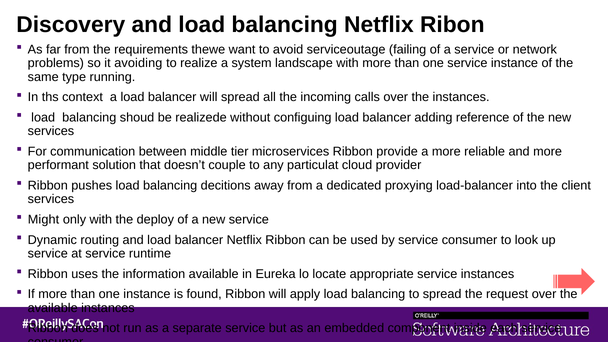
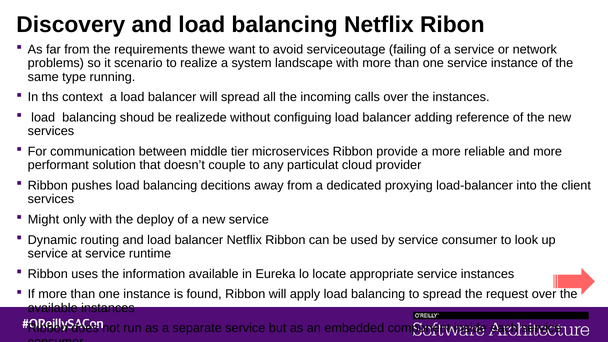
avoiding: avoiding -> scenario (138, 63)
